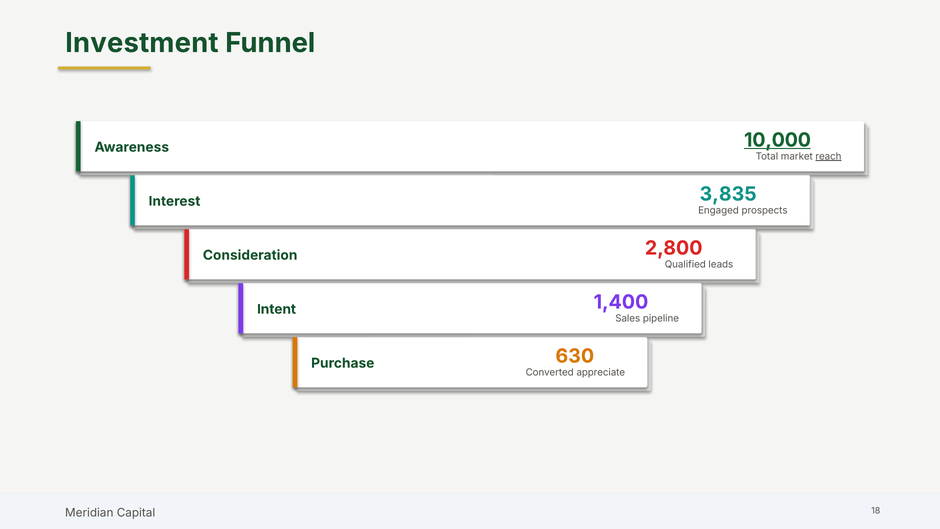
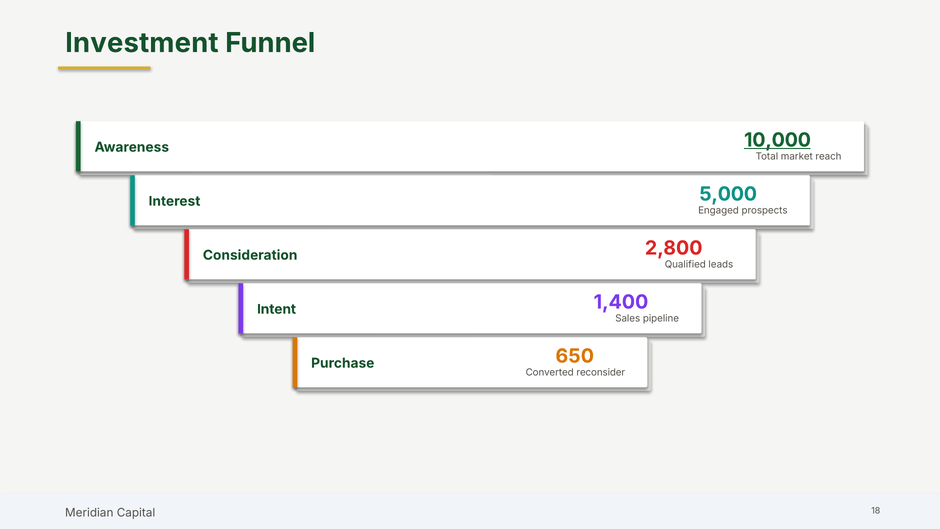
reach underline: present -> none (828, 156)
3,835: 3,835 -> 5,000 (728, 194)
630: 630 -> 650 (575, 356)
appreciate: appreciate -> reconsider (601, 372)
